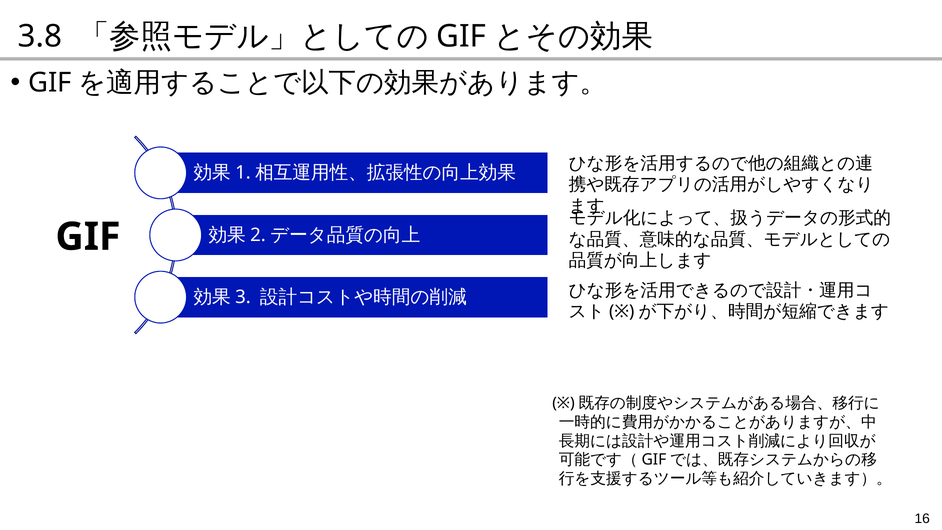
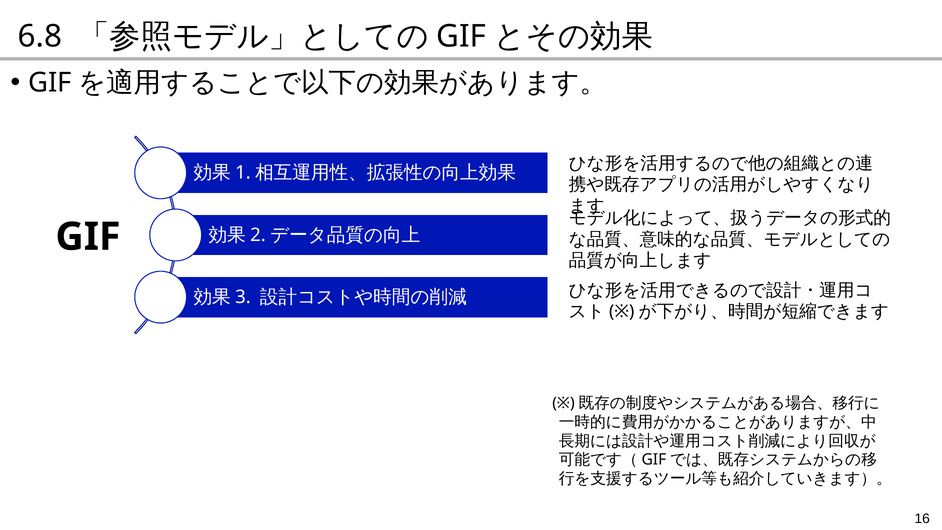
3.8: 3.8 -> 6.8 (40, 36)
